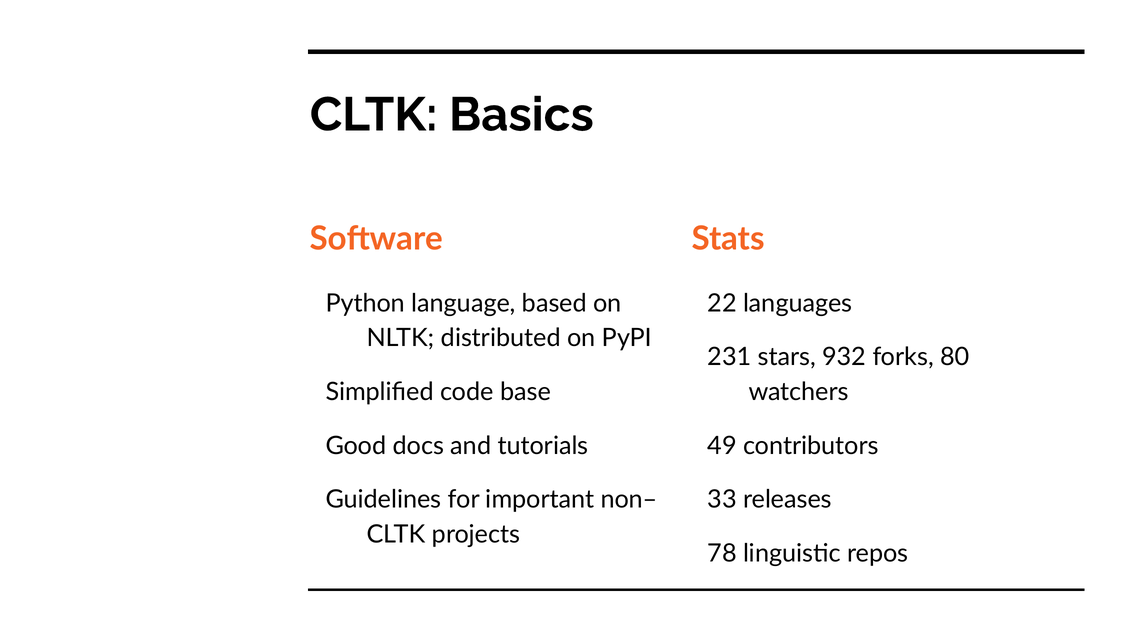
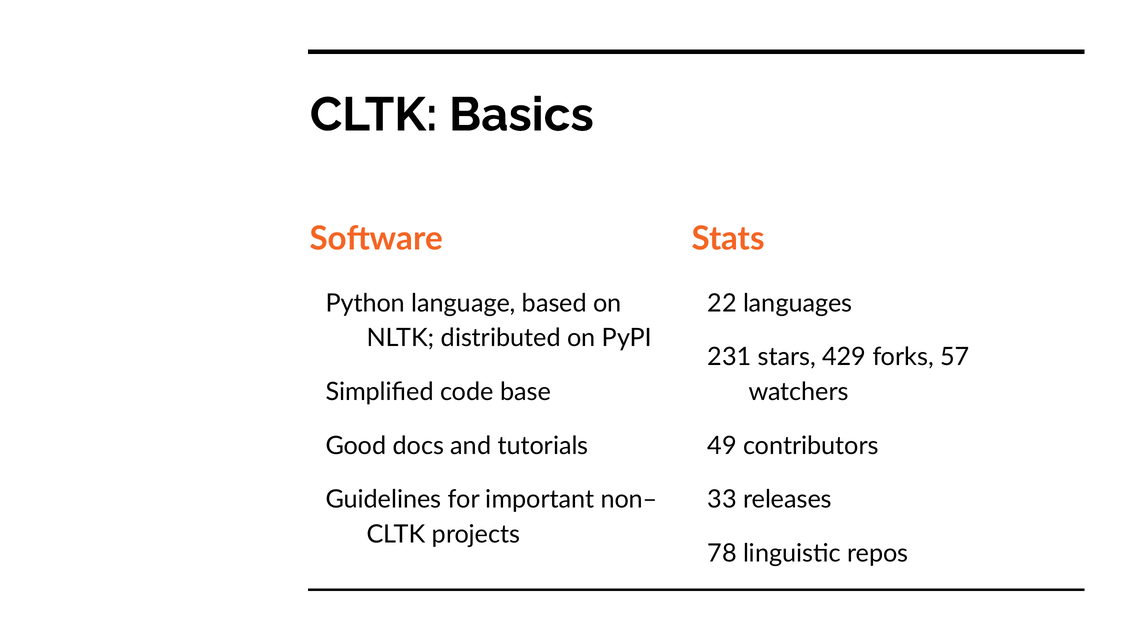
932: 932 -> 429 (844, 357)
80: 80 -> 57 (955, 357)
